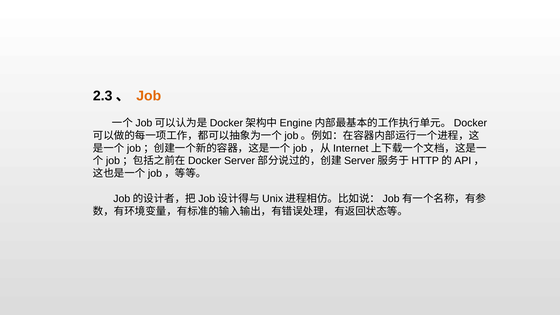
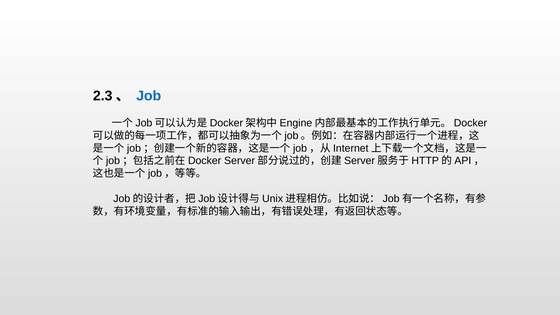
Job colour: orange -> blue (149, 96)
